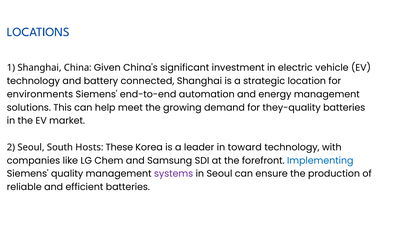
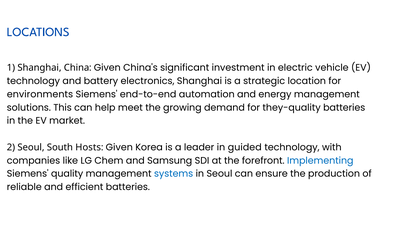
connected: connected -> electronics (147, 81)
These: These -> Given (119, 147)
toward: toward -> guided (245, 147)
systems colour: purple -> blue (174, 173)
